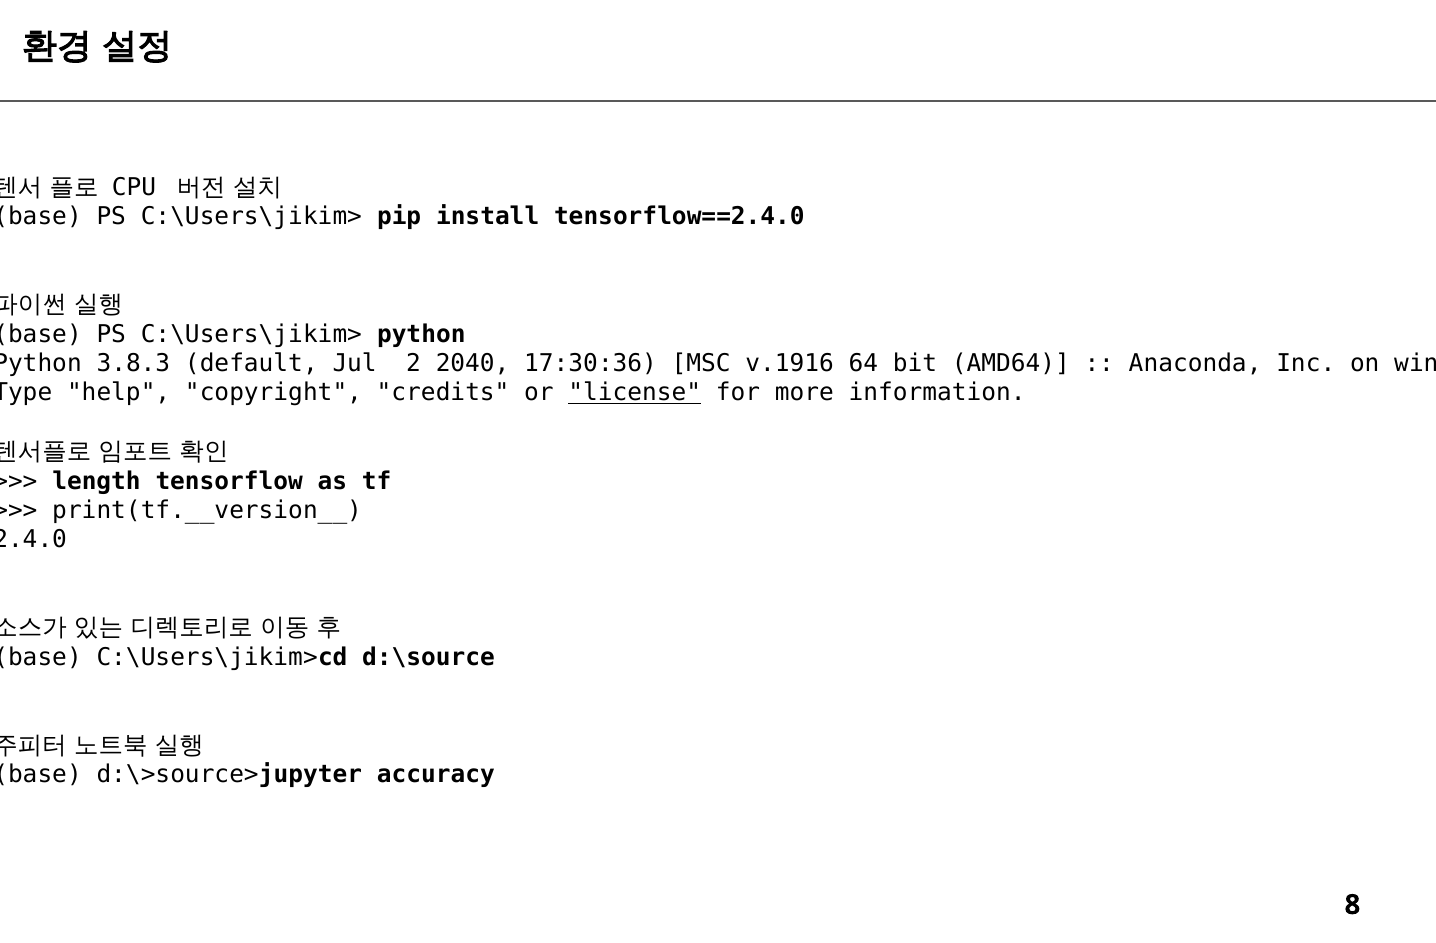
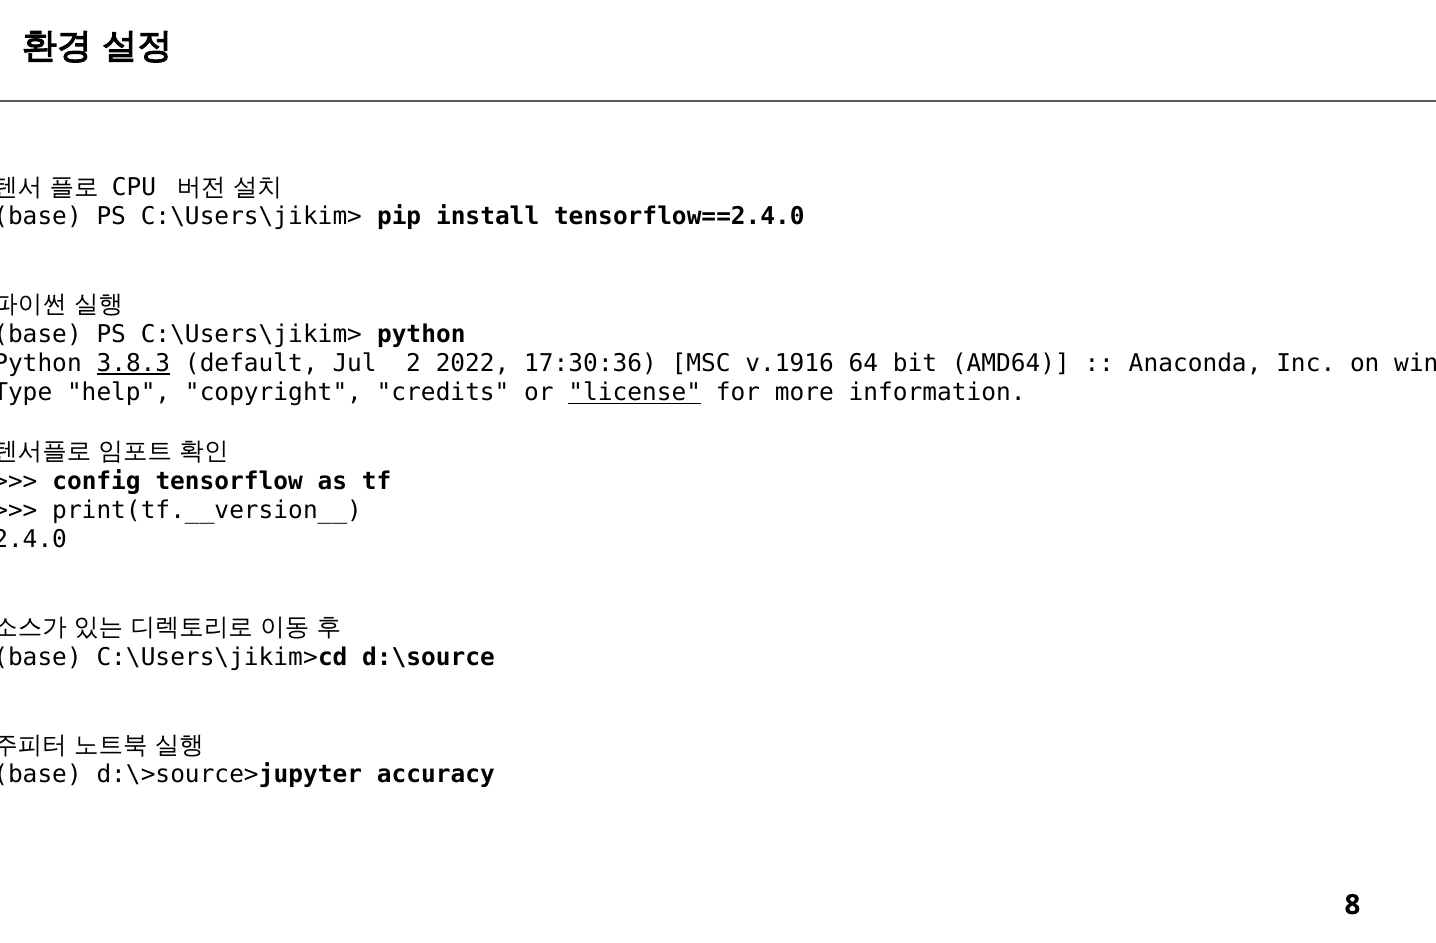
3.8.3 underline: none -> present (133, 364)
2040: 2040 -> 2022 (473, 364)
length: length -> config (96, 481)
